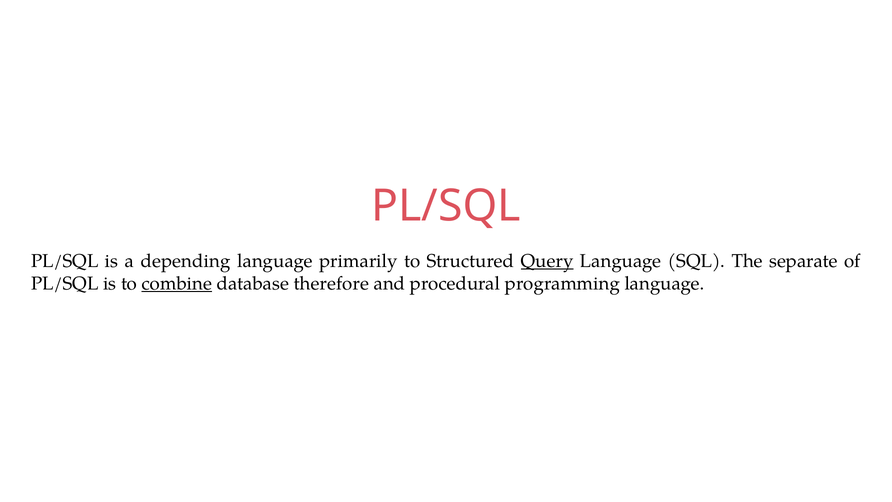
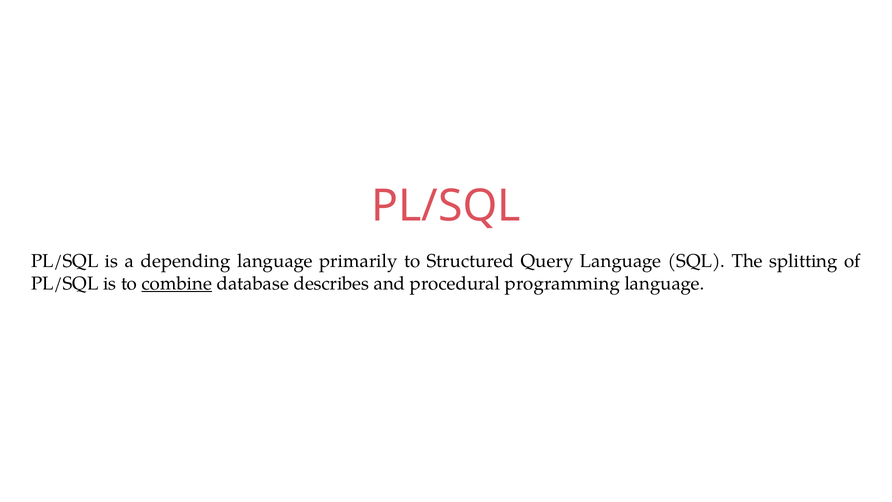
Query underline: present -> none (547, 261)
separate: separate -> splitting (803, 261)
therefore: therefore -> describes (331, 283)
